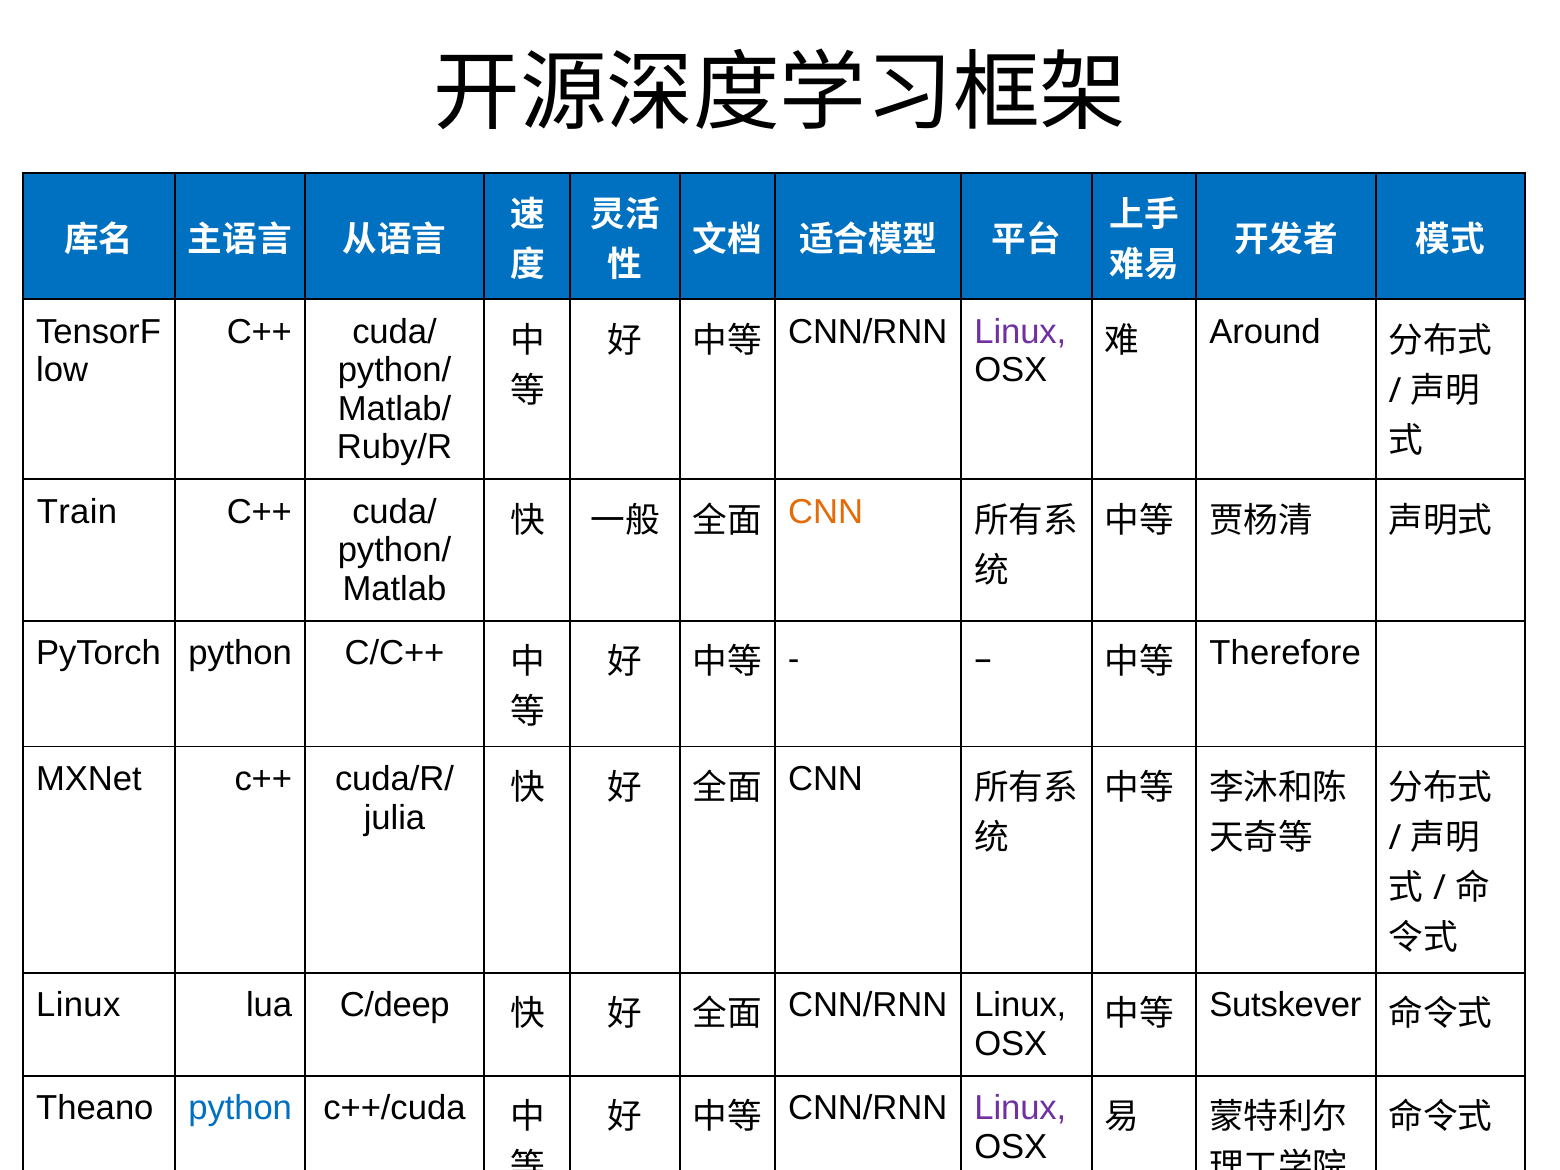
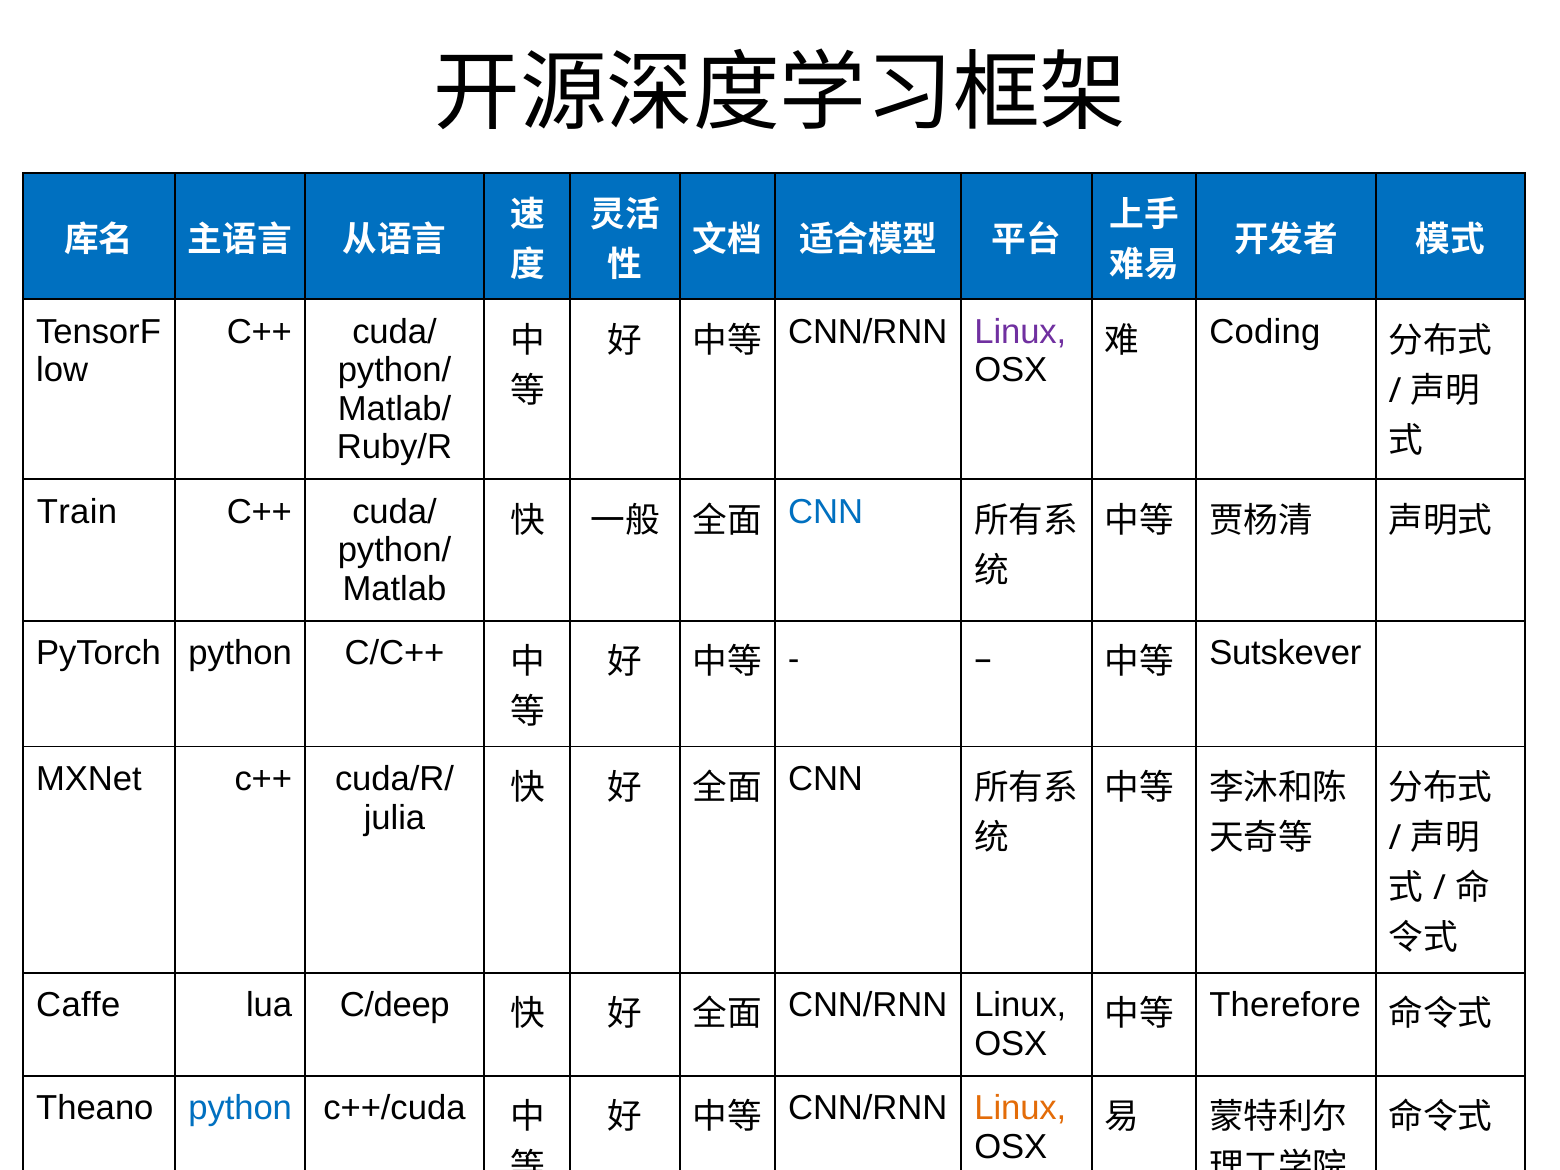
Around: Around -> Coding (1265, 332)
CNN colour: orange -> blue (826, 512)
Therefore: Therefore -> Sutskever (1285, 653)
Linux: Linux -> Caffe (78, 1005)
Sutskever: Sutskever -> Therefore (1285, 1005)
Linux colour: purple -> orange (1020, 1108)
